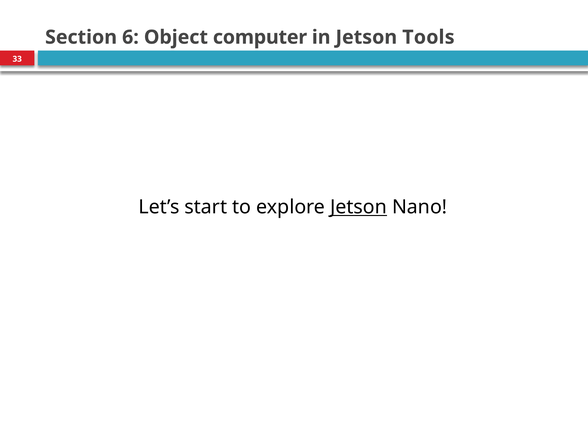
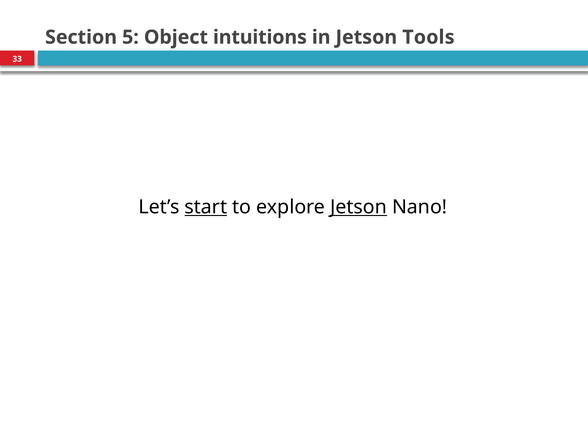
6: 6 -> 5 (130, 37)
computer: computer -> intuitions (260, 37)
start underline: none -> present (206, 207)
